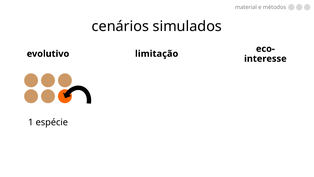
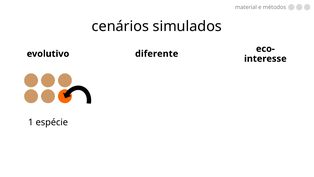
limitação: limitação -> diferente (157, 54)
